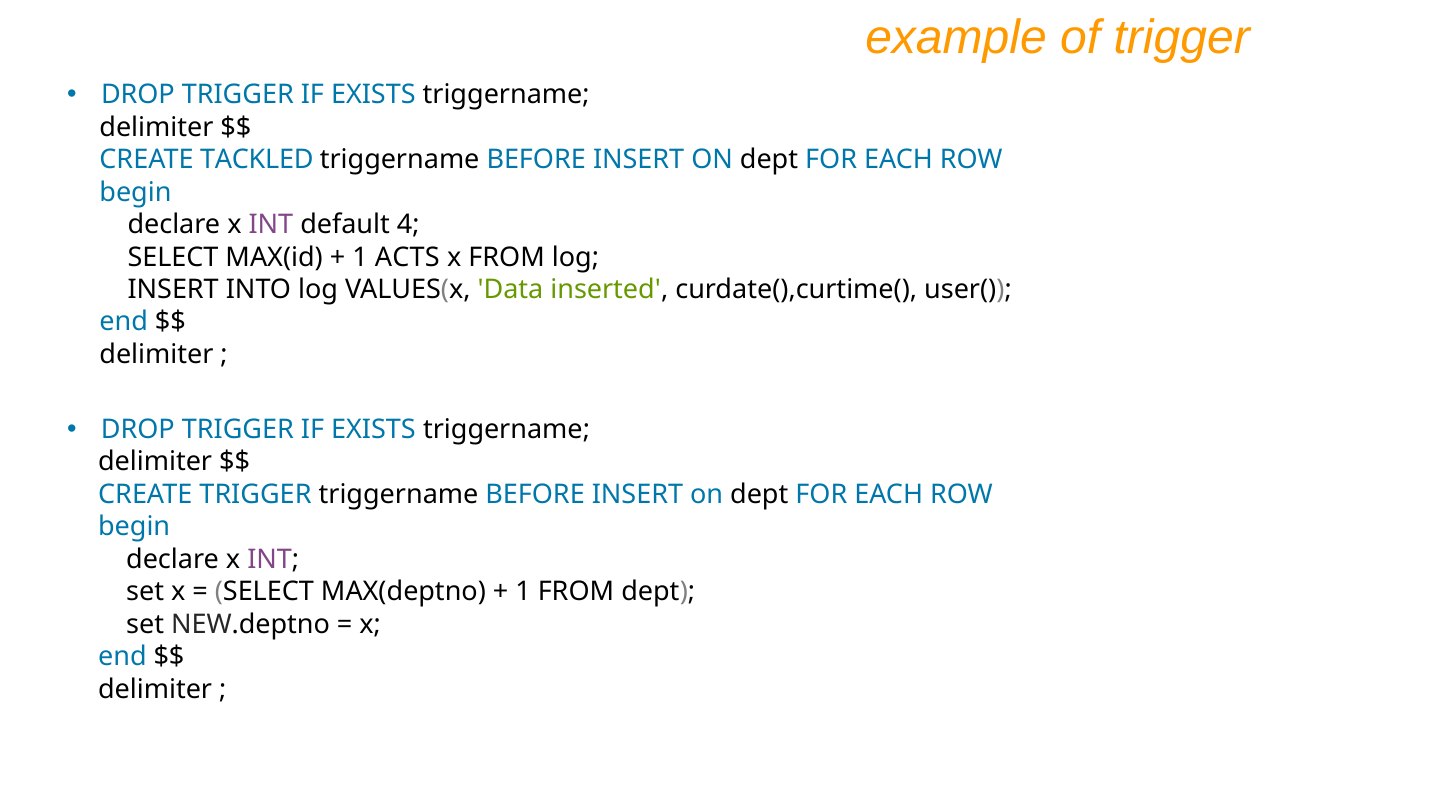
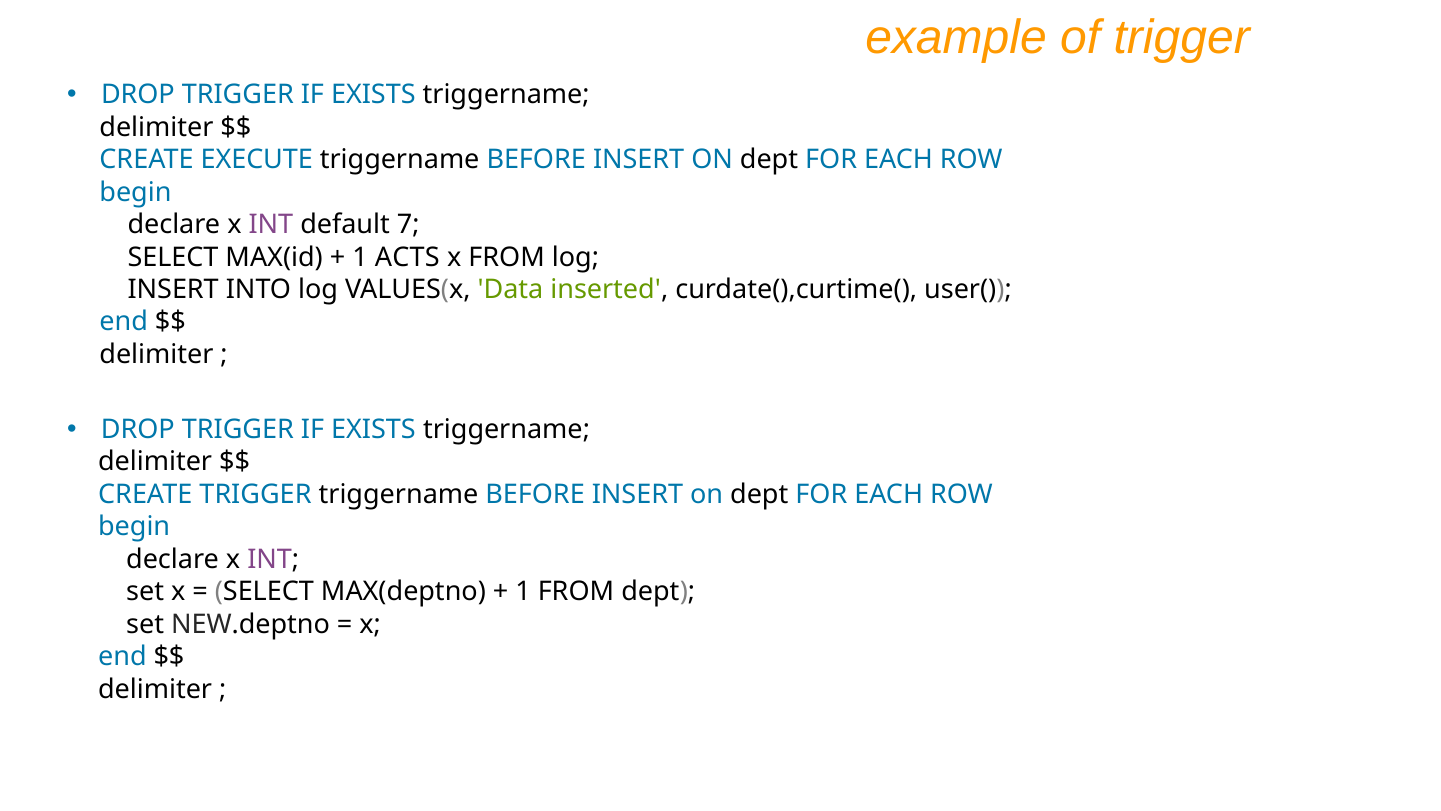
TACKLED: TACKLED -> EXECUTE (257, 160)
4: 4 -> 7 (408, 225)
